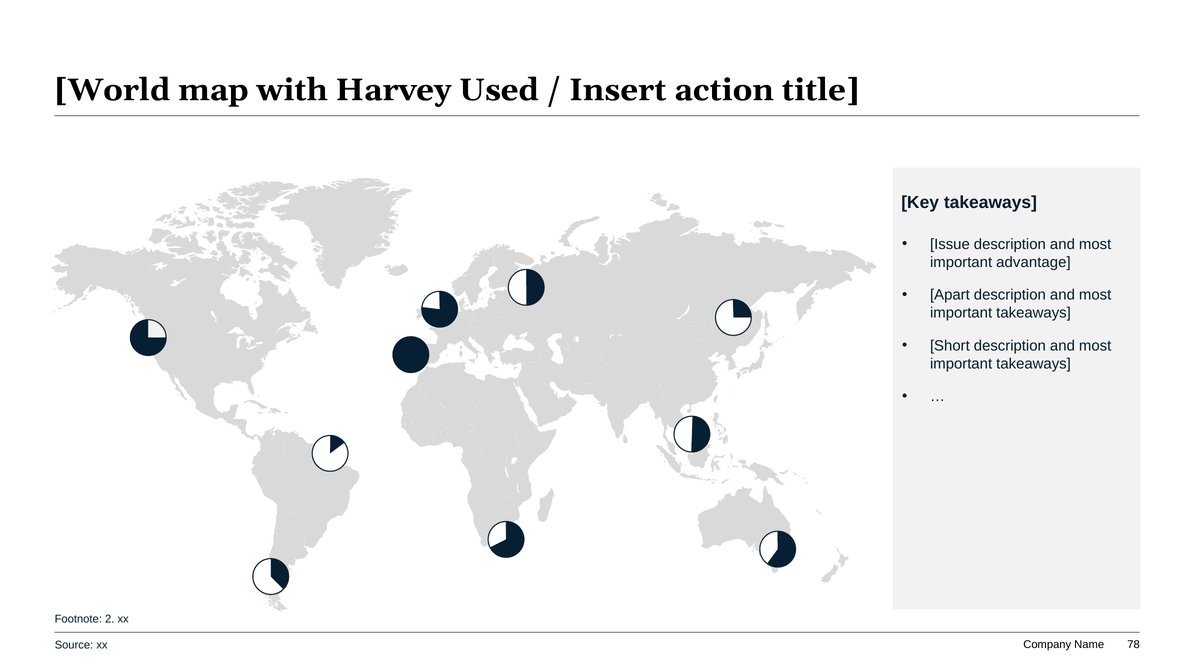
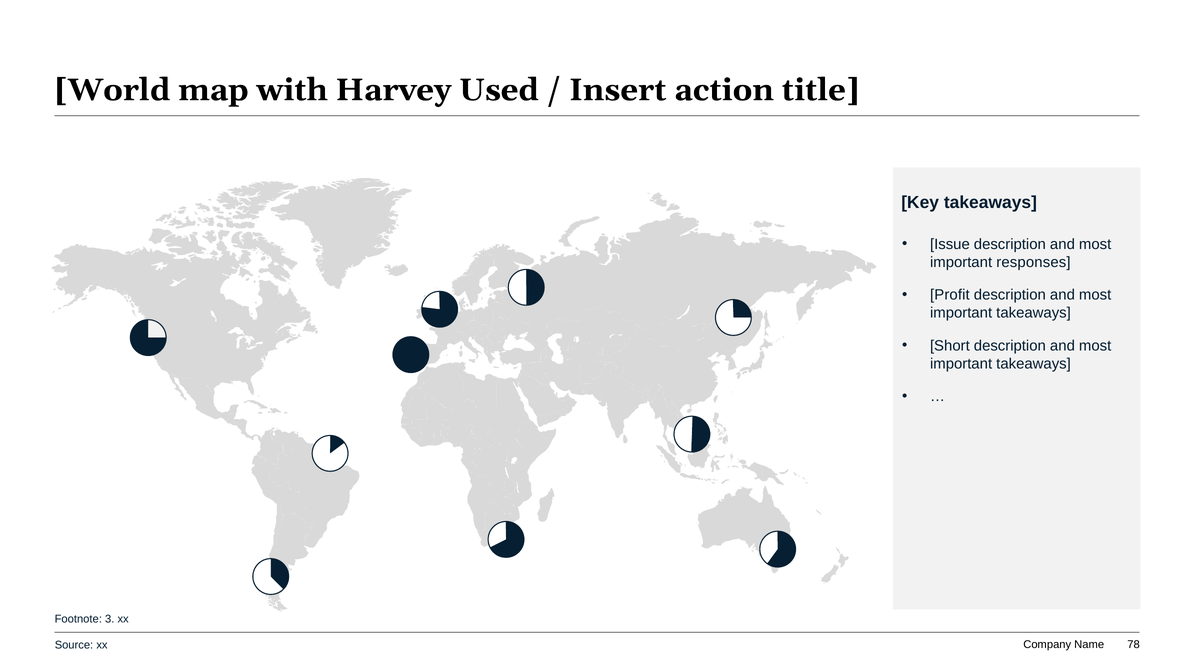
advantage: advantage -> responses (1033, 262)
Apart: Apart -> Profit (950, 295)
2: 2 -> 3 (110, 619)
